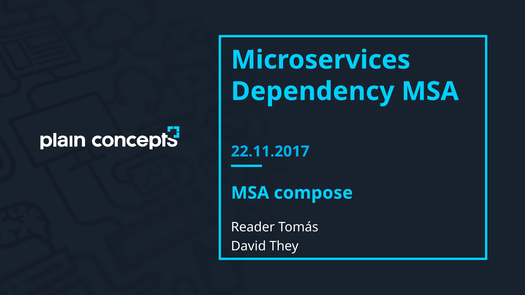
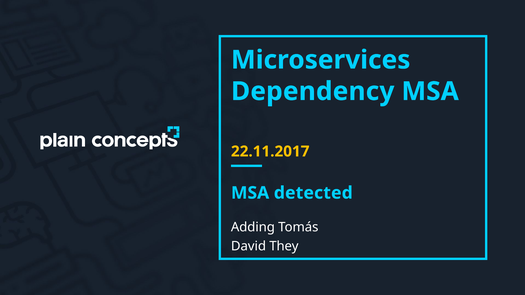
22.11.2017 colour: light blue -> yellow (270, 152)
compose: compose -> detected (313, 193)
Reader: Reader -> Adding (253, 227)
